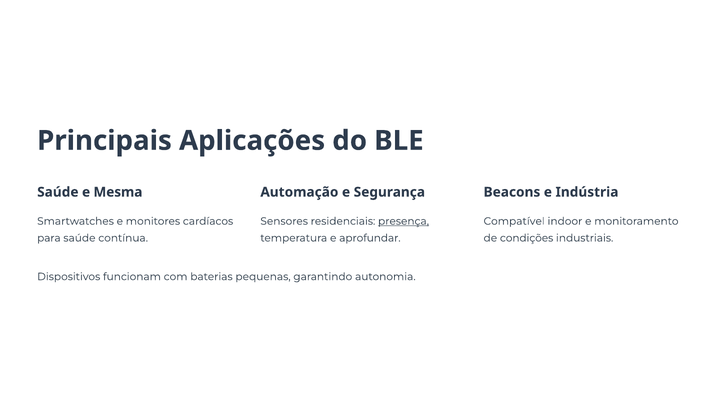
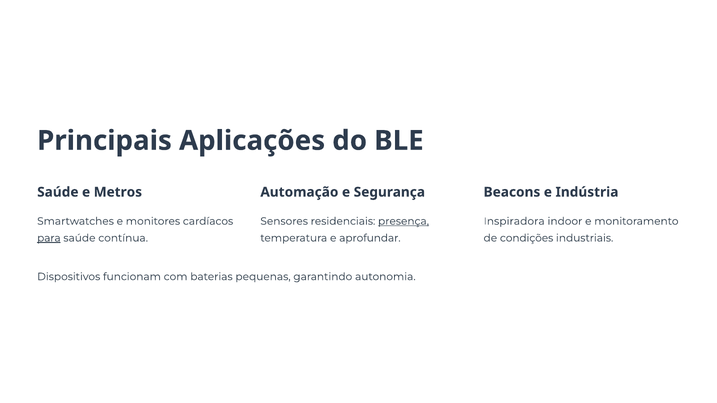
Mesma: Mesma -> Metros (118, 192)
Compatível: Compatível -> Inspiradora (514, 221)
para underline: none -> present (49, 238)
